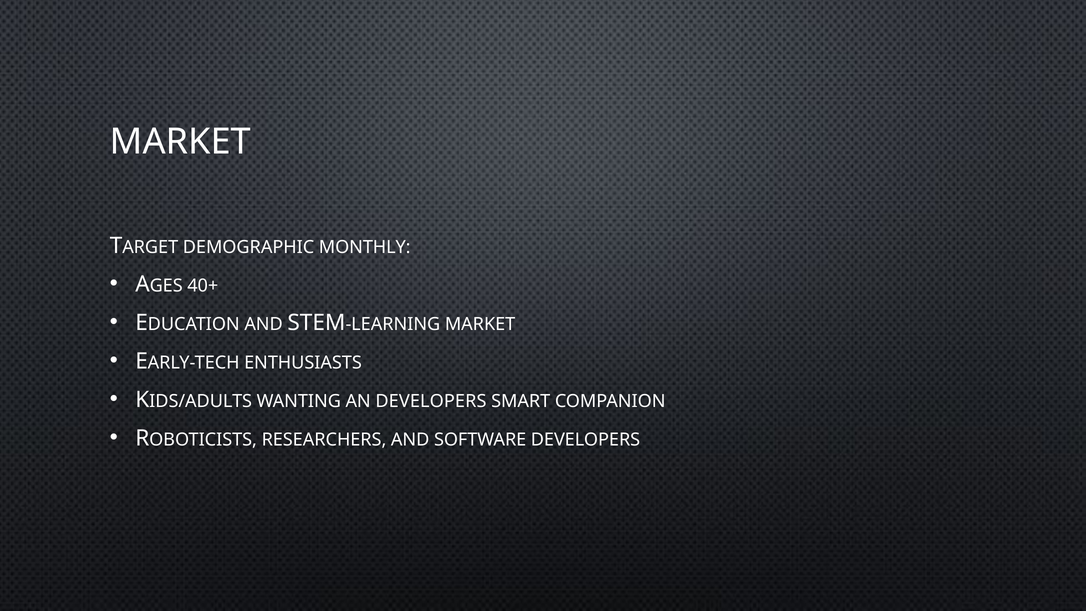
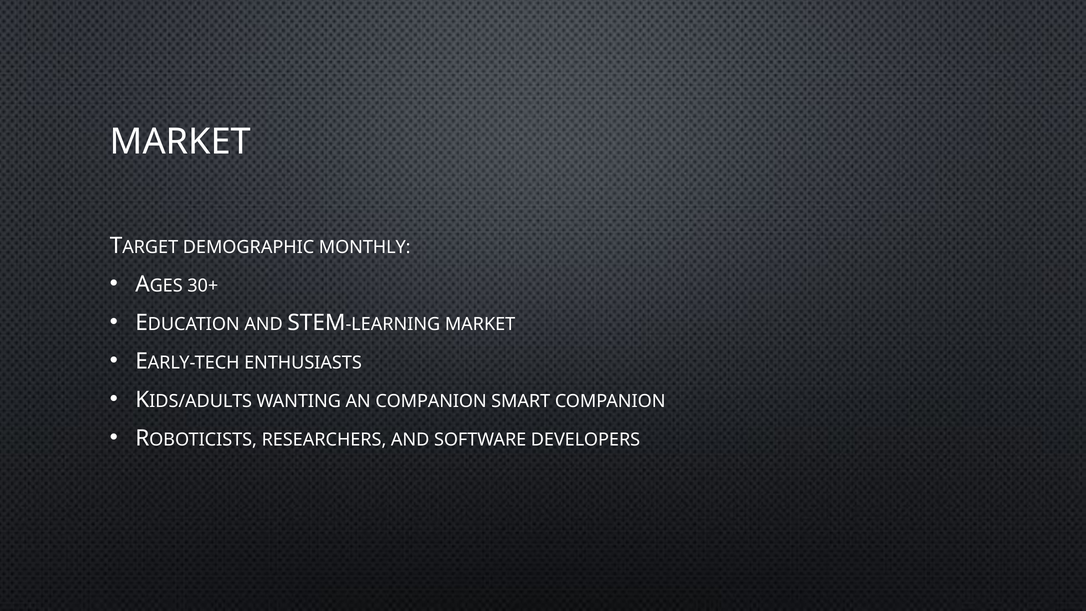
40+: 40+ -> 30+ (203, 286)
AN DEVELOPERS: DEVELOPERS -> COMPANION (431, 401)
